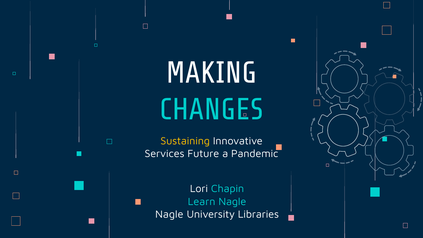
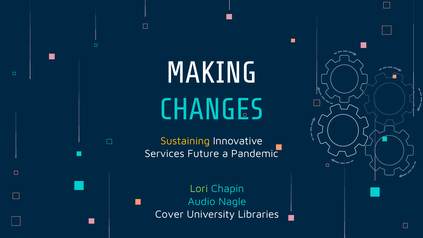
Lori colour: white -> light green (199, 189)
Learn: Learn -> Audio (202, 201)
Nagle: Nagle -> Cover (169, 214)
